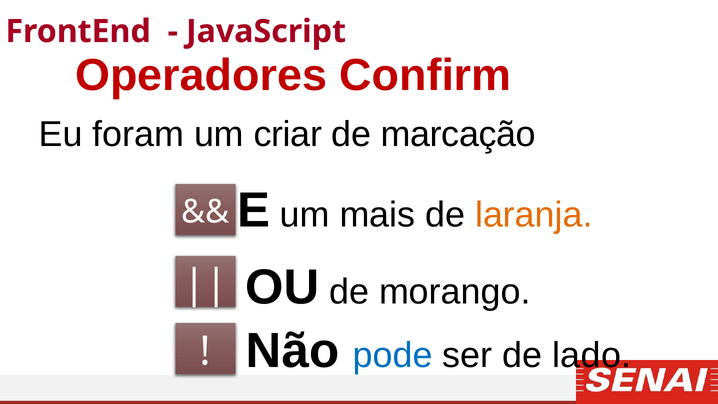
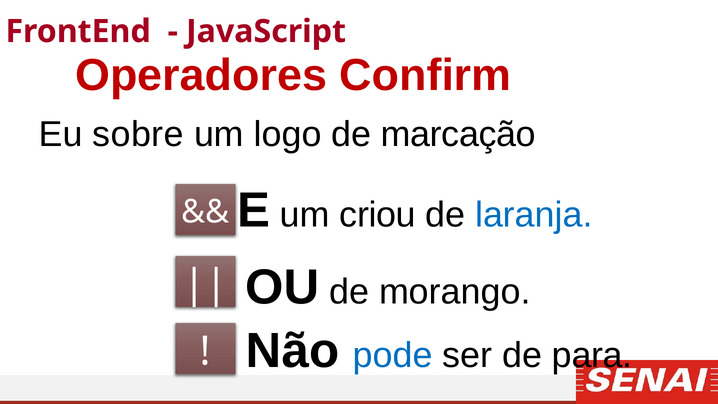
foram: foram -> sobre (138, 135)
criar: criar -> logo (288, 135)
mais: mais -> criou (378, 215)
laranja colour: orange -> blue (534, 215)
lado: lado -> para (592, 355)
